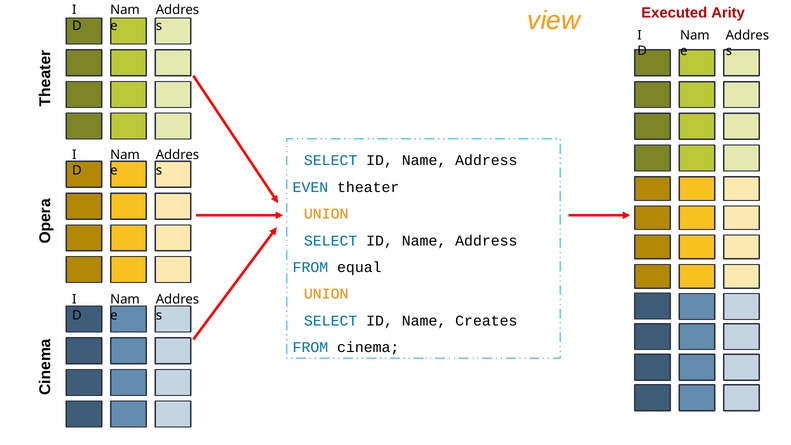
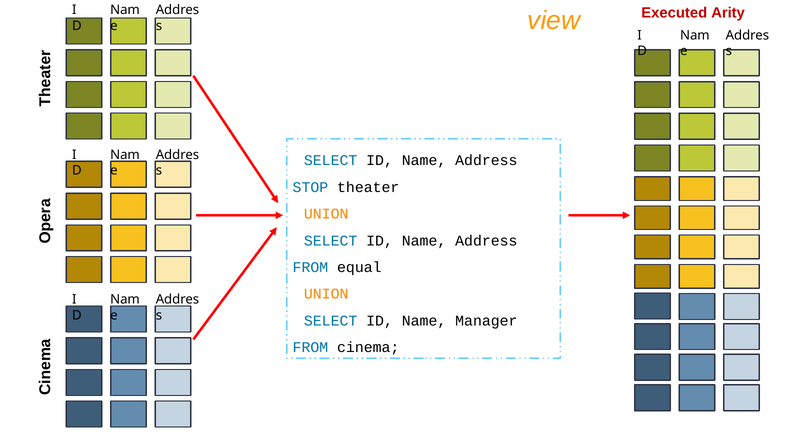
EVEN: EVEN -> STOP (310, 187)
Creates: Creates -> Manager (486, 321)
